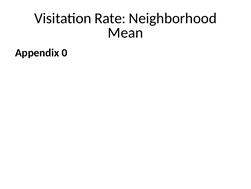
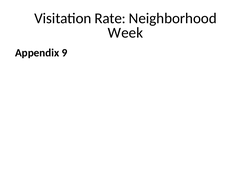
Mean: Mean -> Week (125, 33)
0: 0 -> 9 (65, 53)
